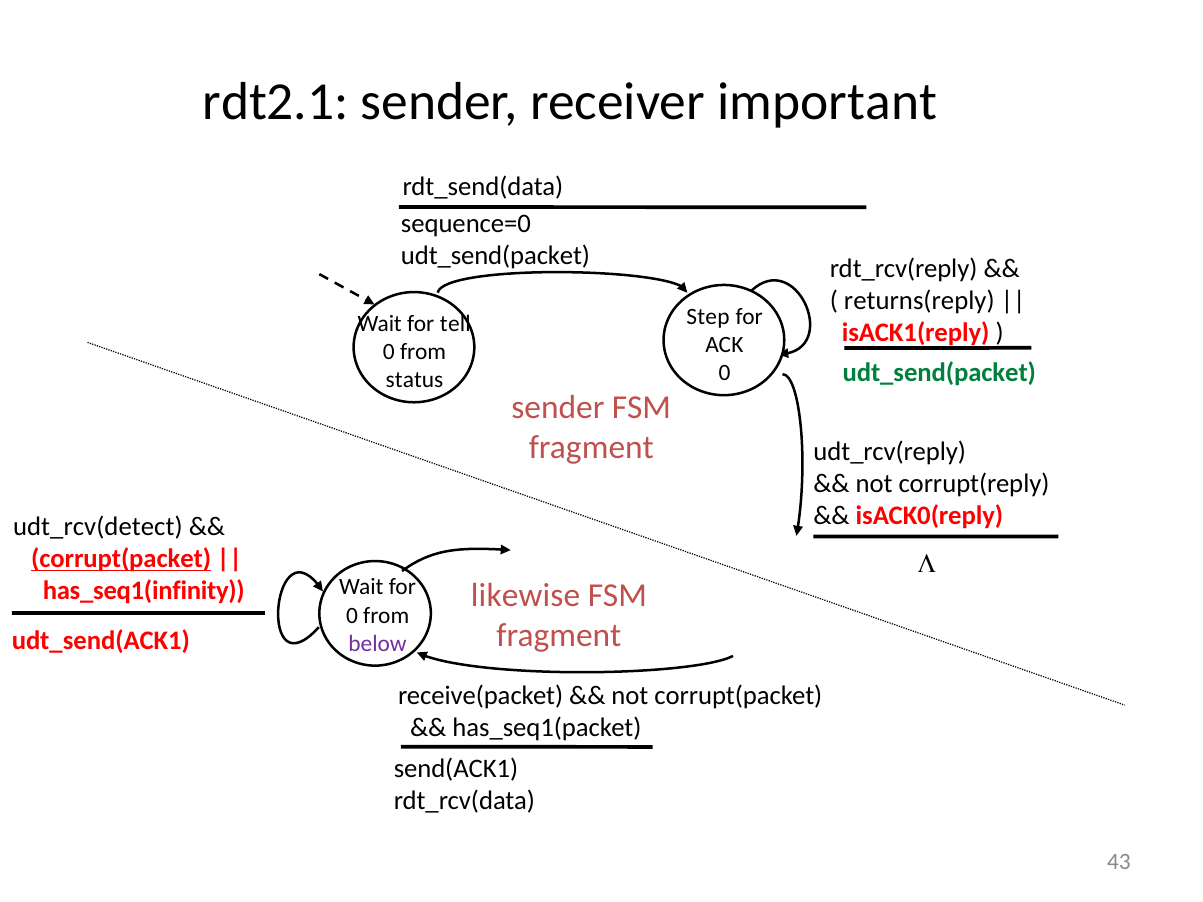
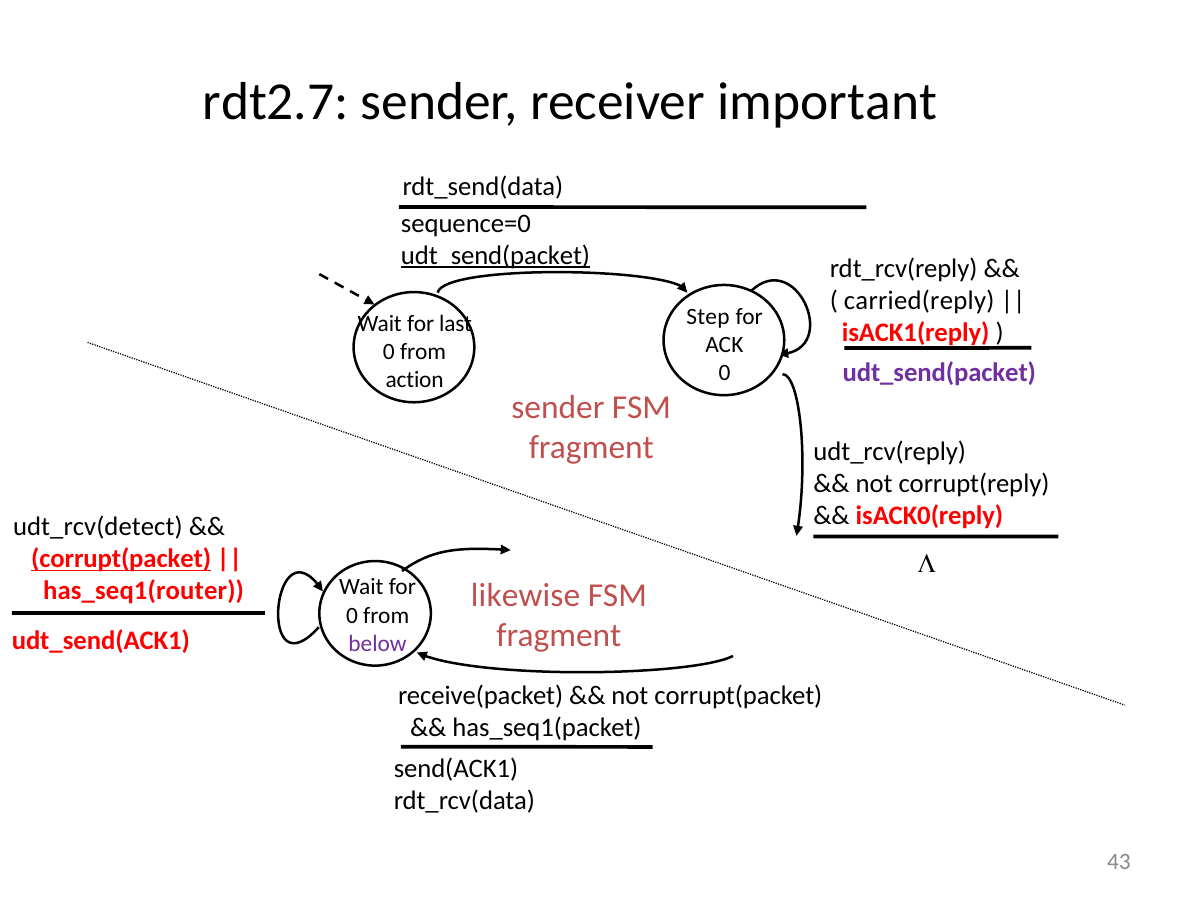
rdt2.1: rdt2.1 -> rdt2.7 (275, 102)
udt_send(packet underline: none -> present (496, 256)
returns(reply: returns(reply -> carried(reply (919, 301)
tell: tell -> last (456, 324)
udt_send(packet colour: green -> purple (939, 373)
status: status -> action (415, 380)
has_seq1(infinity: has_seq1(infinity -> has_seq1(router (144, 591)
